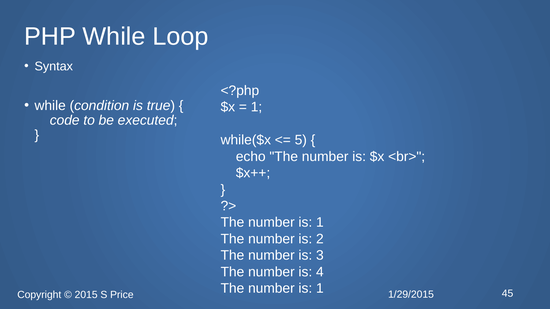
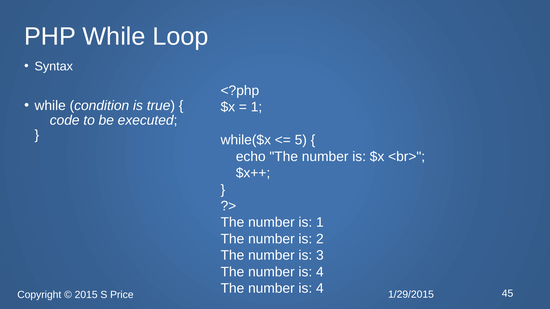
1: 1 -> 4 (320, 289)
